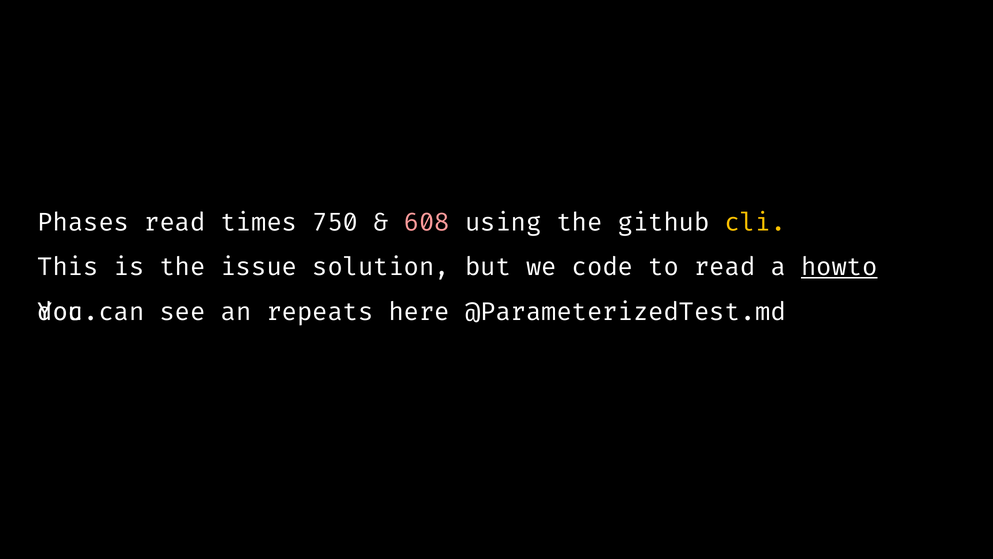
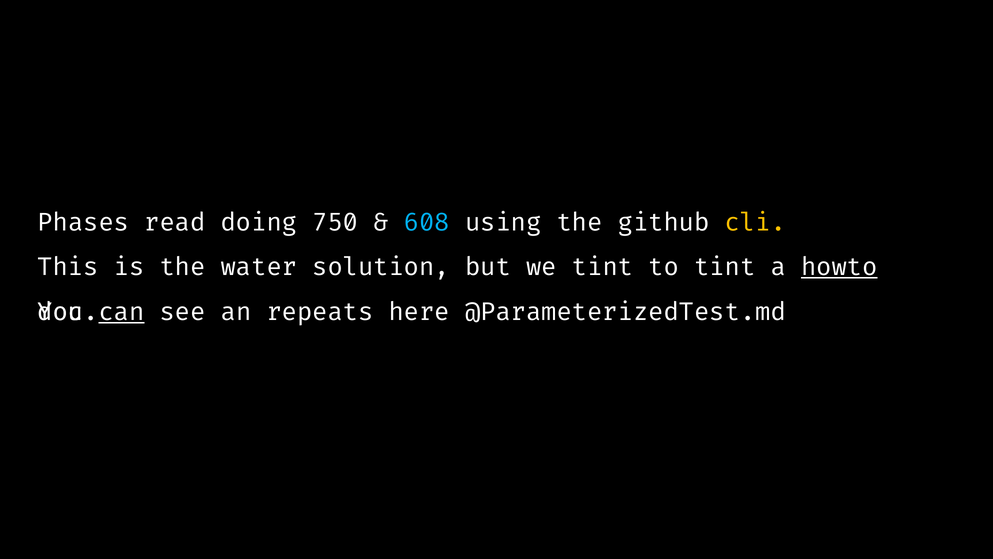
times: times -> doing (259, 222)
608 colour: pink -> light blue (427, 222)
issue: issue -> water (259, 267)
we code: code -> tint (603, 267)
to read: read -> tint (725, 267)
can underline: none -> present (121, 312)
